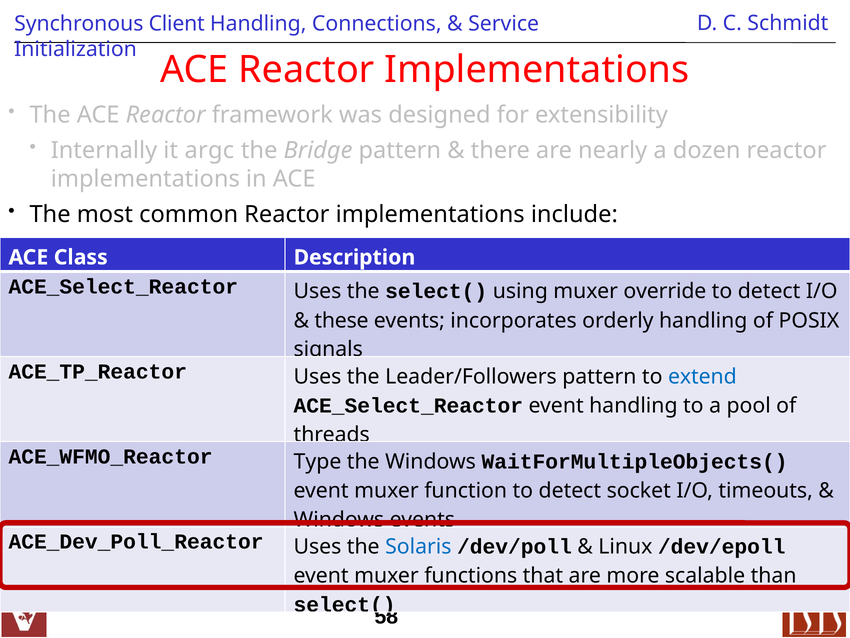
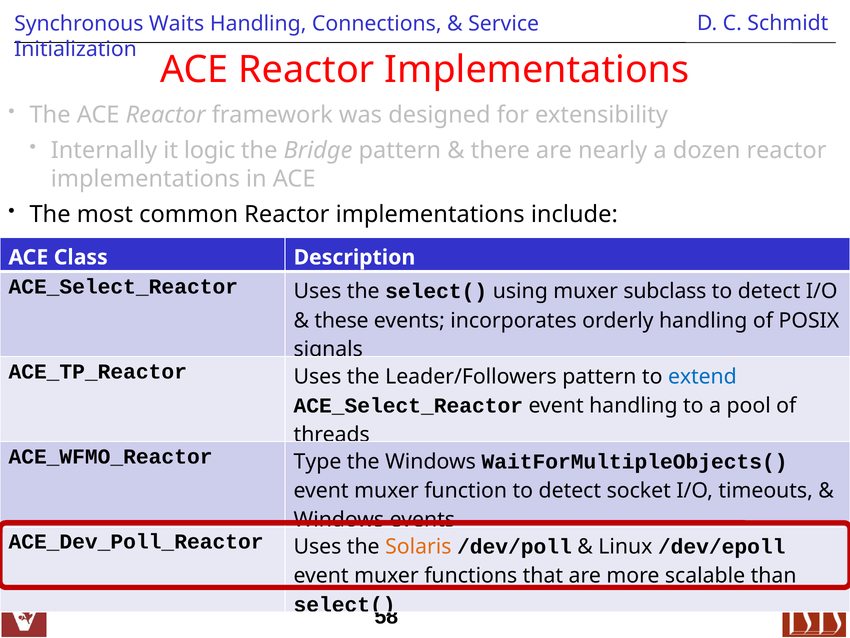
Client: Client -> Waits (177, 24)
argc: argc -> logic (210, 150)
override: override -> subclass (665, 291)
Solaris colour: blue -> orange (418, 546)
